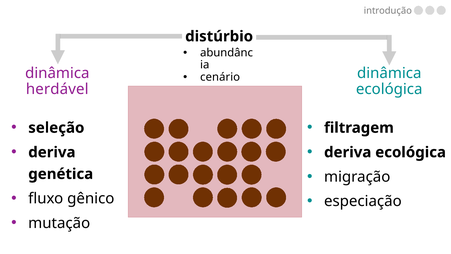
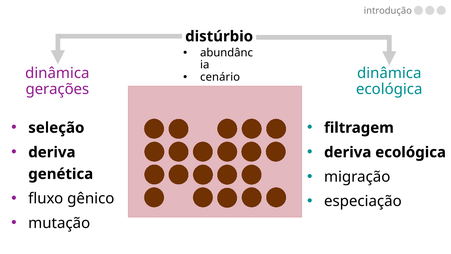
herdável: herdável -> gerações (57, 89)
